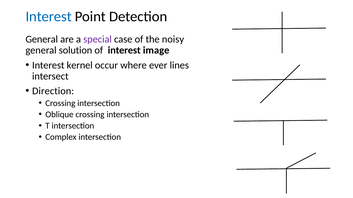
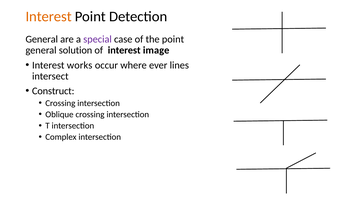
Interest colour: blue -> orange (49, 17)
the noisy: noisy -> point (173, 39)
kernel: kernel -> works (80, 65)
Direction: Direction -> Construct (53, 91)
